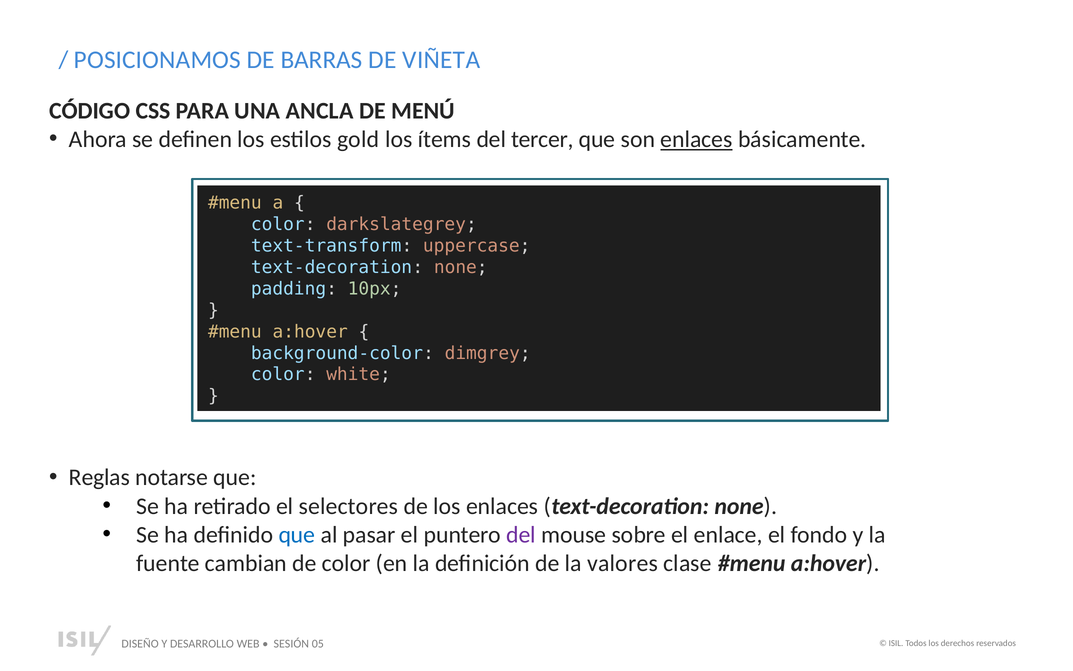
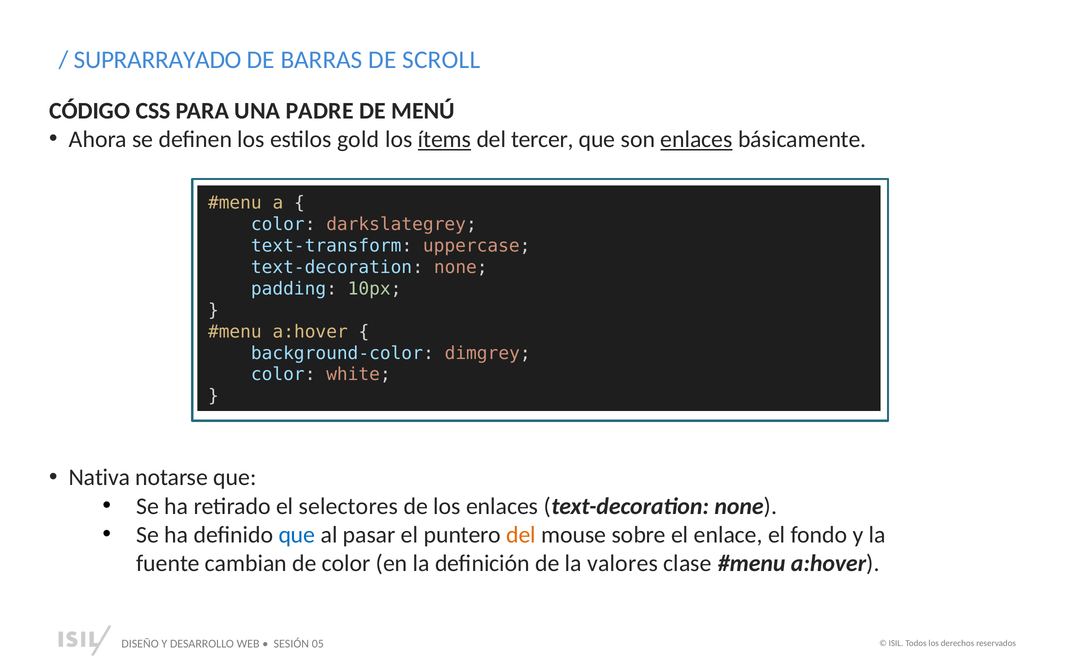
POSICIONAMOS: POSICIONAMOS -> SUPRARRAYADO (158, 60)
VIÑETA: VIÑETA -> SCROLL (441, 60)
ANCLA: ANCLA -> PADRE (320, 111)
ítems underline: none -> present (445, 139)
Reglas: Reglas -> Nativa (99, 477)
del colour: purple -> orange (521, 535)
